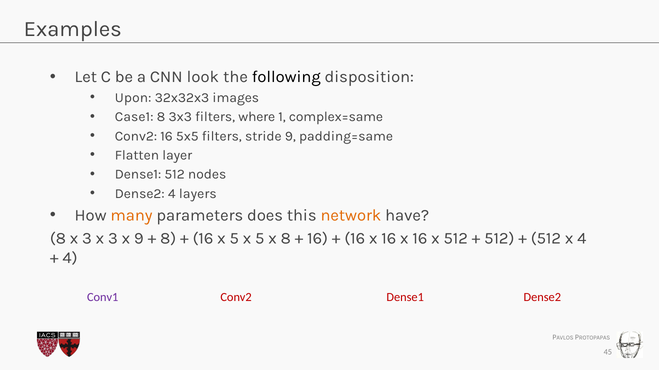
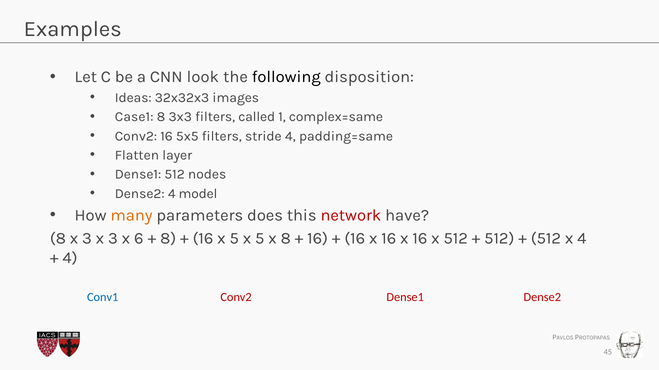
Upon: Upon -> Ideas (133, 98)
where: where -> called (257, 117)
stride 9: 9 -> 4 (290, 136)
layers: layers -> model (198, 194)
network colour: orange -> red (351, 216)
x 9: 9 -> 6 (139, 239)
Conv1 colour: purple -> blue (103, 298)
